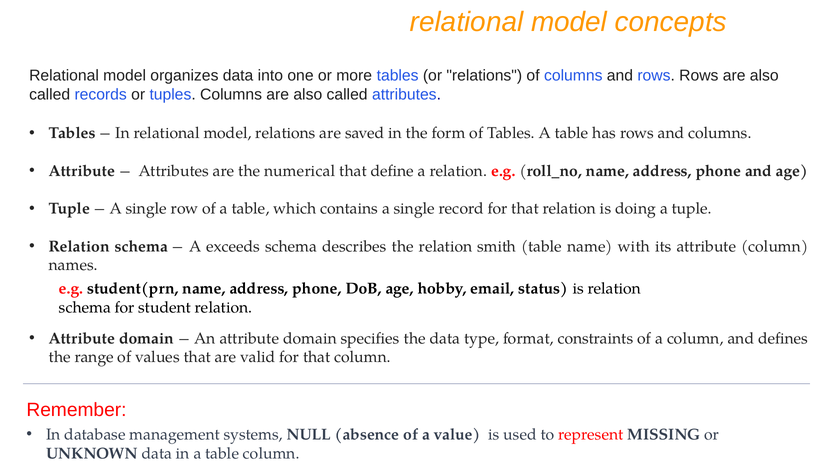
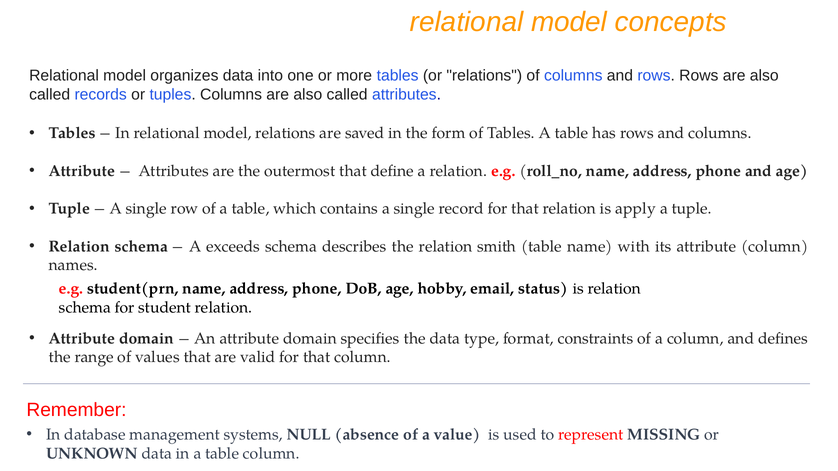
numerical: numerical -> outermost (300, 171)
doing: doing -> apply (636, 209)
